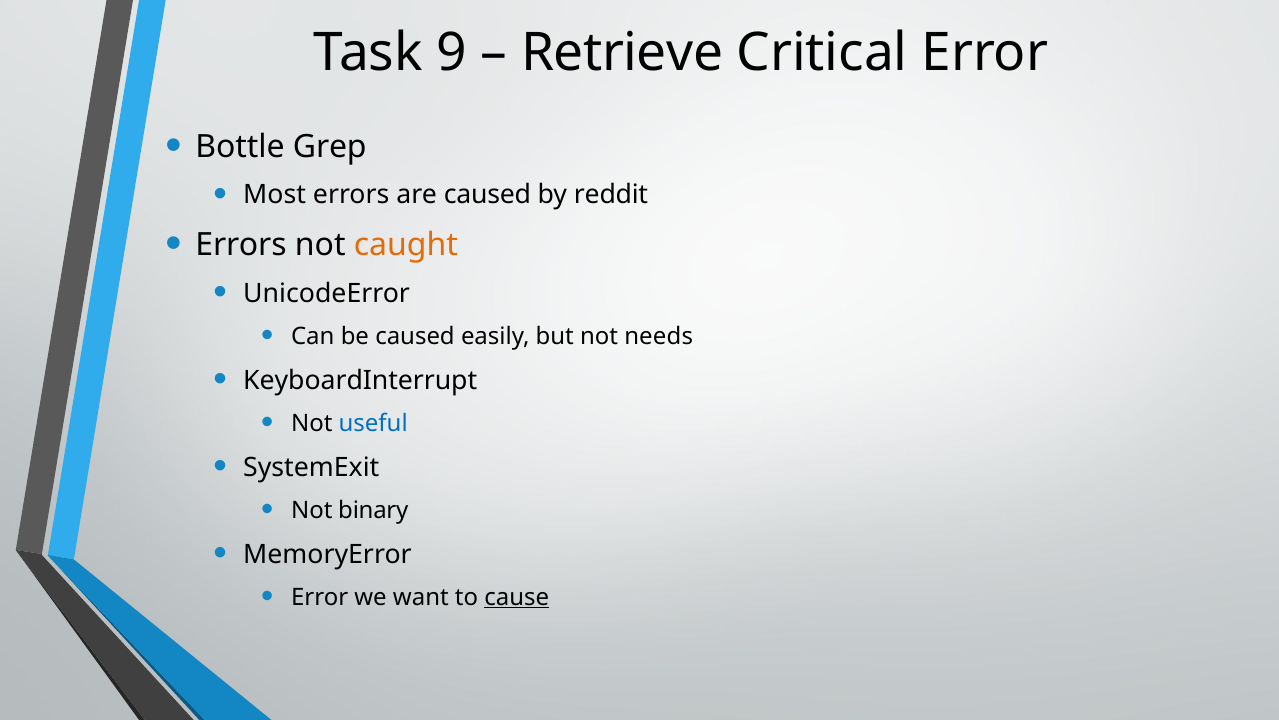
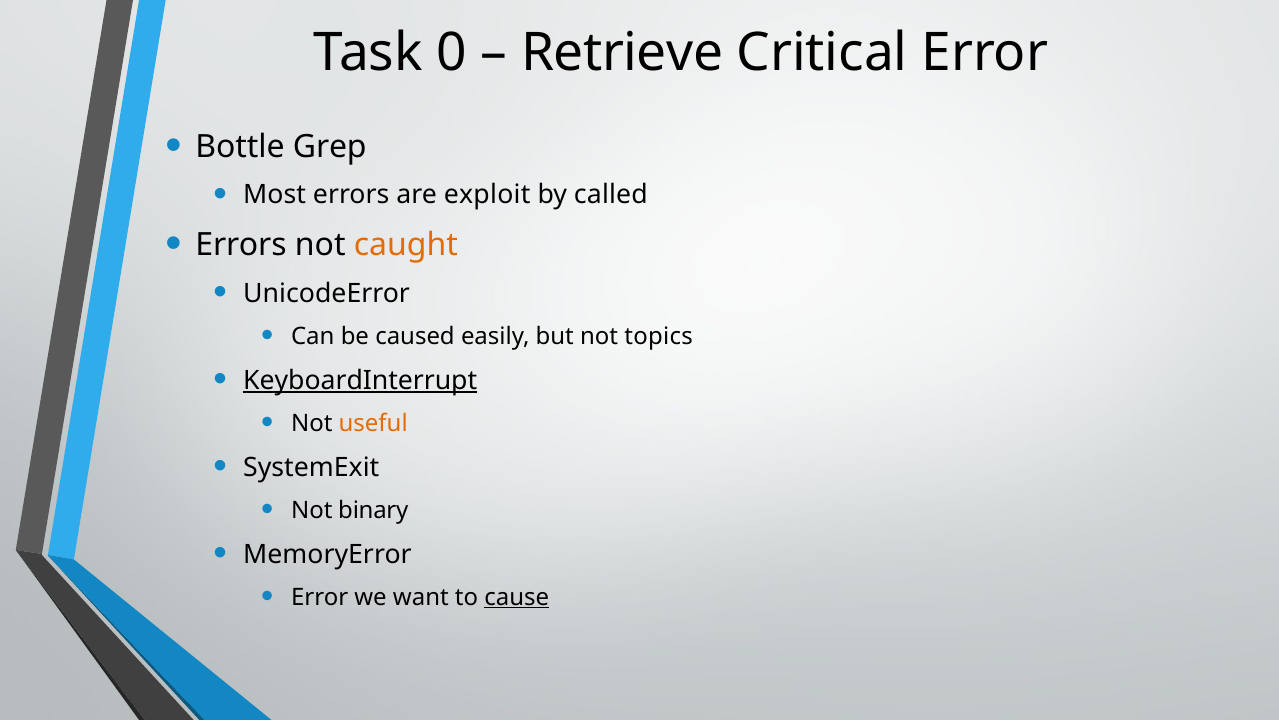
9: 9 -> 0 (452, 53)
are caused: caused -> exploit (487, 195)
reddit: reddit -> called (611, 195)
needs: needs -> topics (659, 336)
KeyboardInterrupt underline: none -> present (360, 380)
useful colour: blue -> orange (373, 423)
